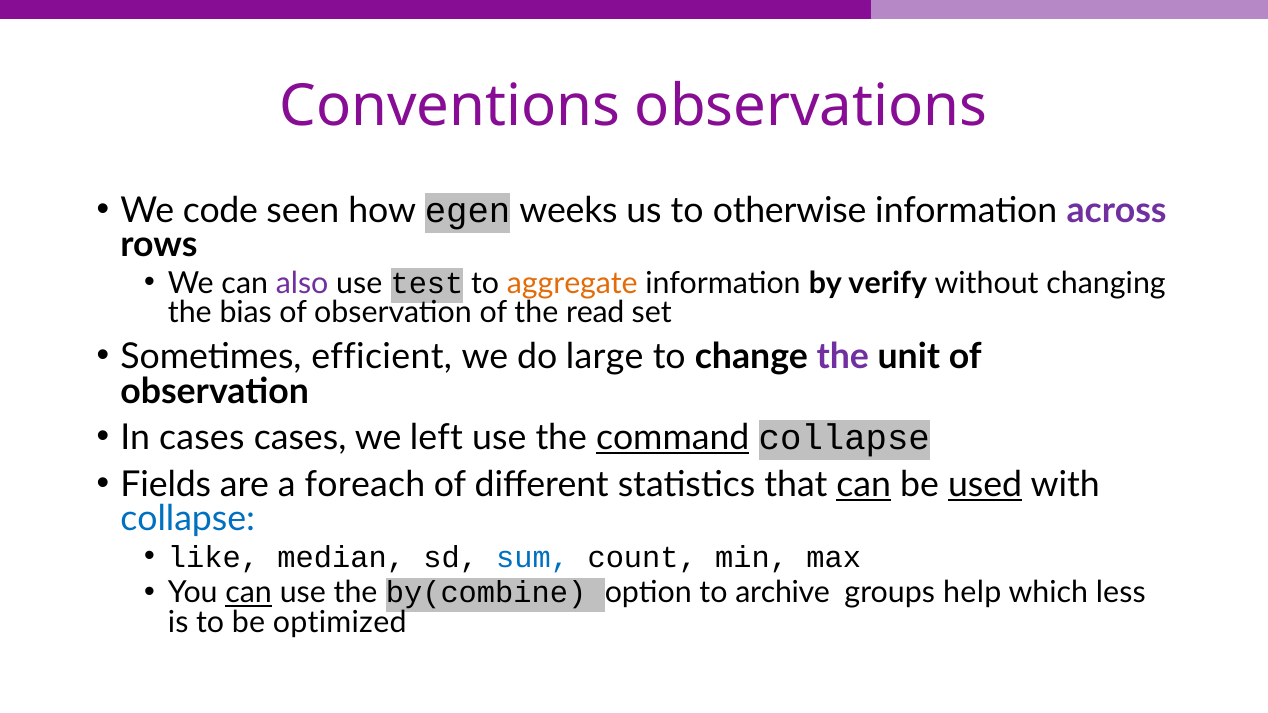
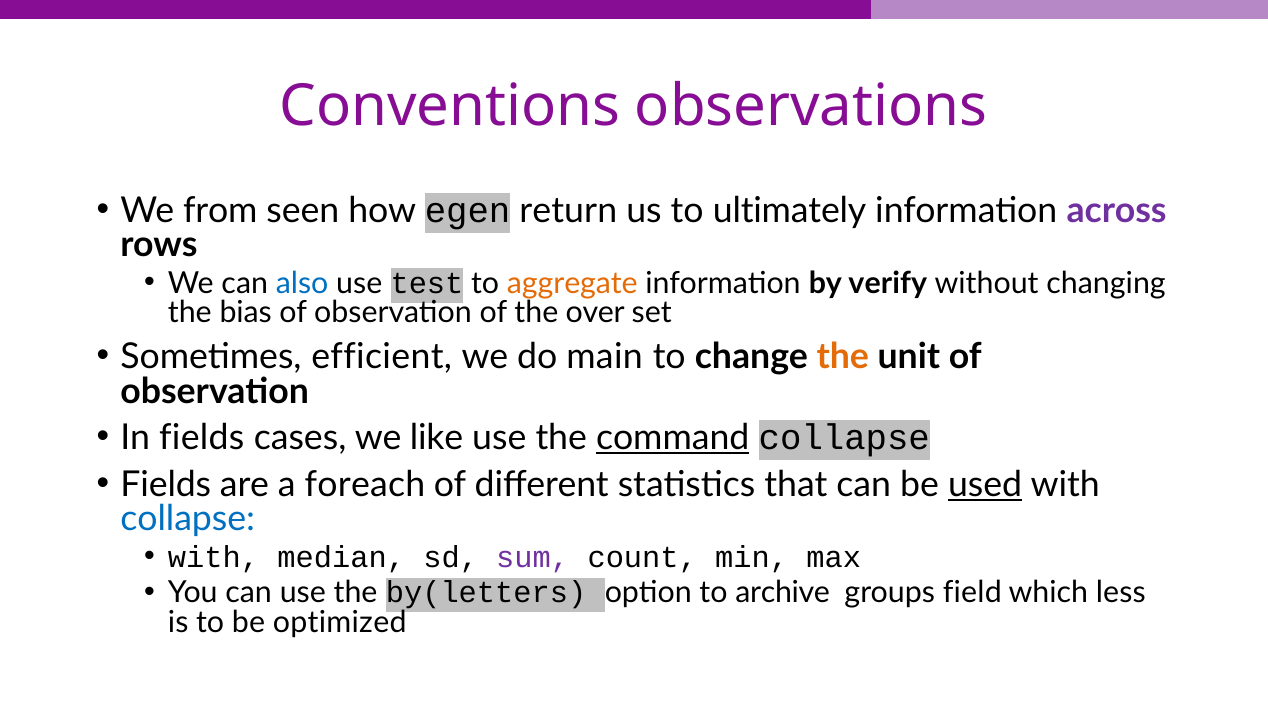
code: code -> from (220, 211)
weeks: weeks -> return (568, 211)
otherwise: otherwise -> ultimately (790, 211)
also colour: purple -> blue (302, 284)
read: read -> over (595, 313)
large: large -> main (605, 357)
the colour: purple -> orange (843, 357)
In cases: cases -> fields (202, 438)
left: left -> like (437, 438)
can underline: present -> none (864, 485)
like: like -> with (214, 558)
sum colour: blue -> purple (533, 558)
can underline: present -> none (249, 593)
by(combine: by(combine -> by(letters (486, 593)
help: help -> field (972, 593)
